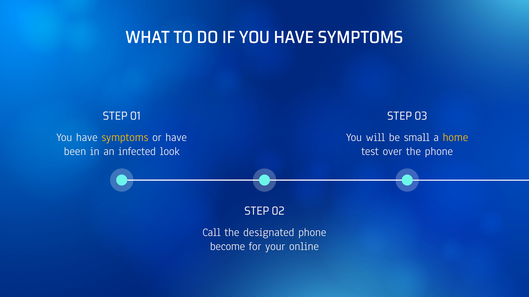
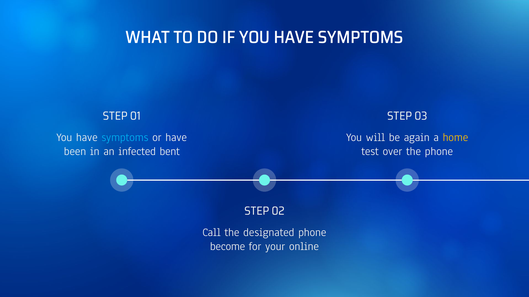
symptoms colour: yellow -> light blue (125, 137)
small: small -> again (417, 137)
look: look -> bent (170, 152)
